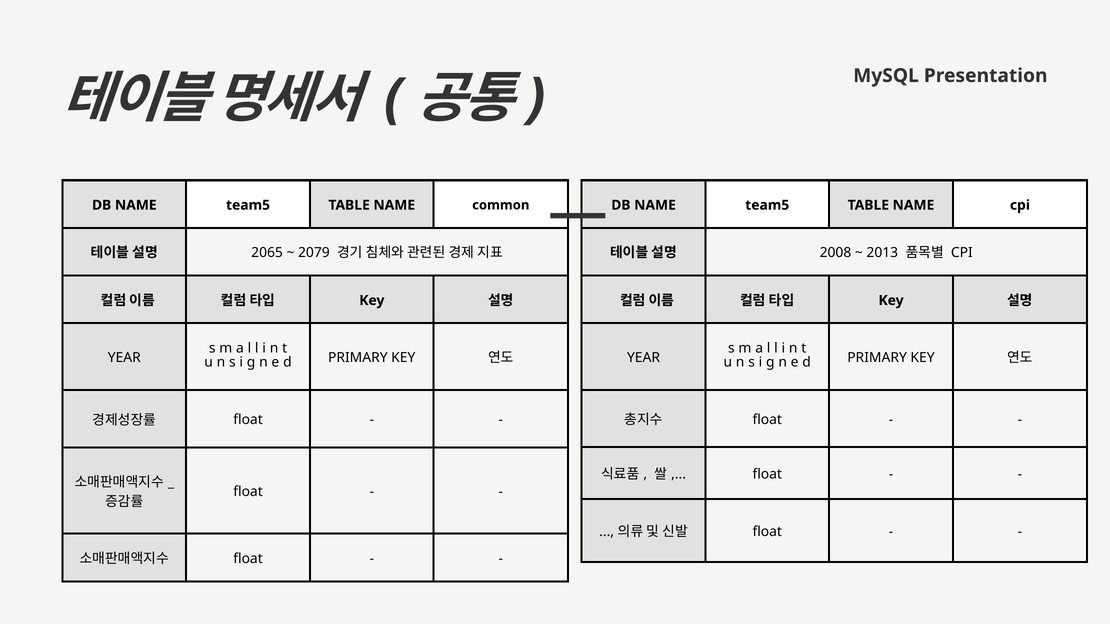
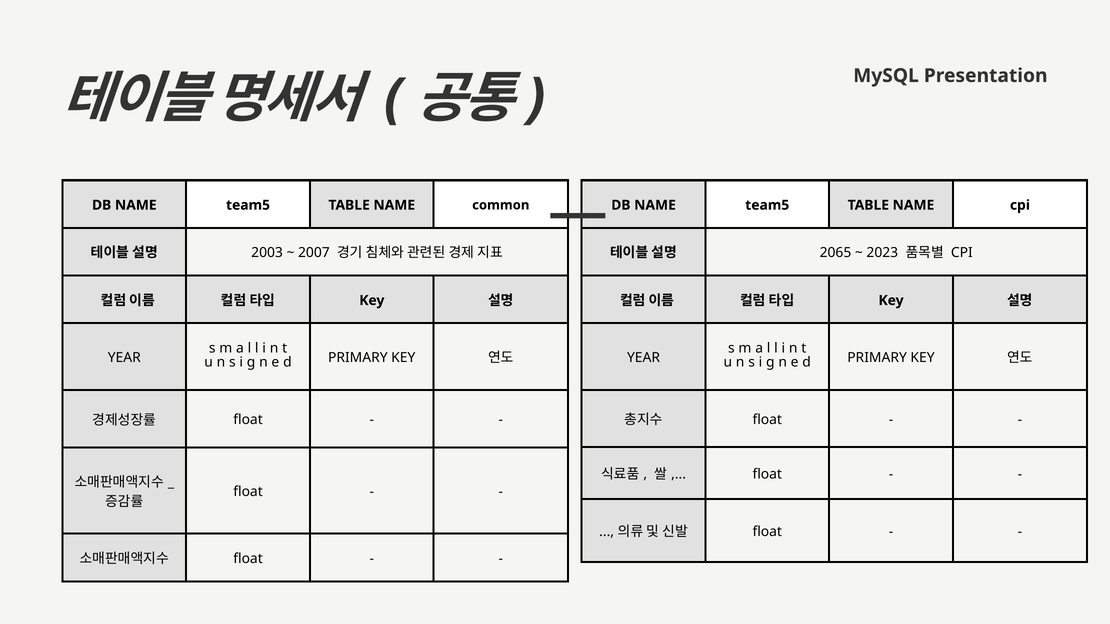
2065: 2065 -> 2003 (267, 253)
2079: 2079 -> 2007 (314, 253)
2008: 2008 -> 2065 (835, 253)
2013: 2013 -> 2023 (882, 253)
